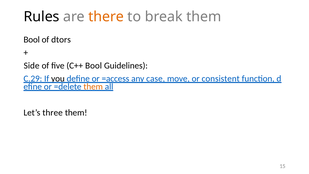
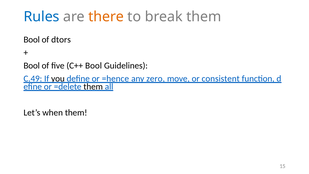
Rules colour: black -> blue (42, 17)
Side: Side -> Bool (32, 65)
C.29: C.29 -> C.49 (33, 79)
=access: =access -> =hence (115, 79)
case: case -> zero (156, 79)
them colour: orange -> black (93, 87)
three: three -> when (53, 112)
